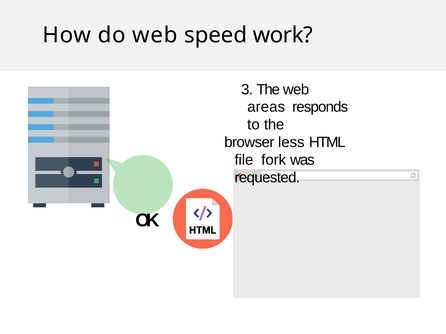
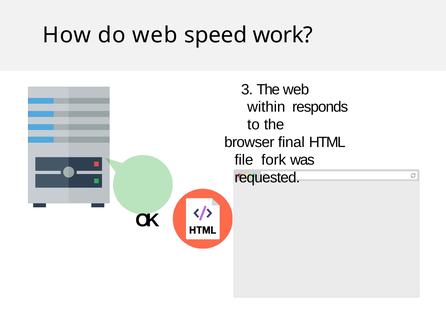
areas: areas -> within (266, 107)
less: less -> final (291, 143)
